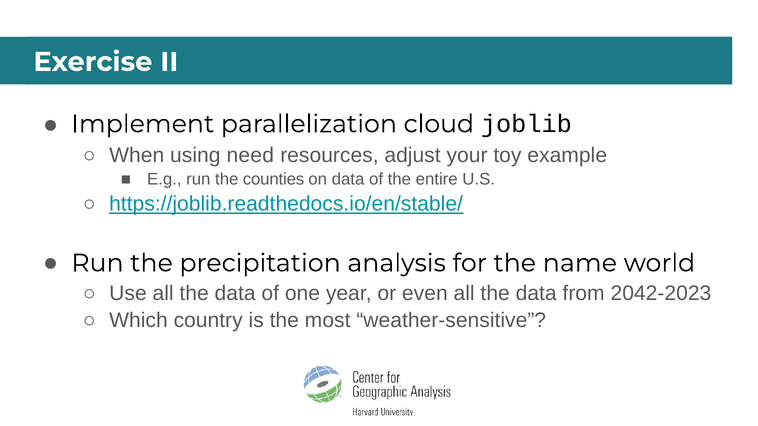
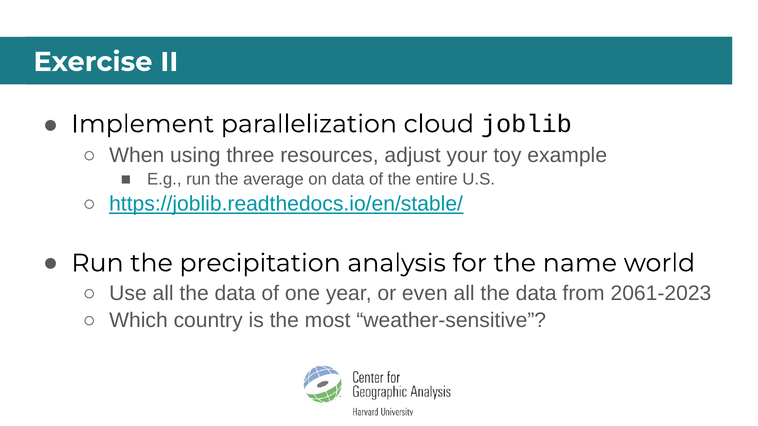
need: need -> three (250, 156)
counties: counties -> average (273, 179)
2042-2023: 2042-2023 -> 2061-2023 (661, 294)
